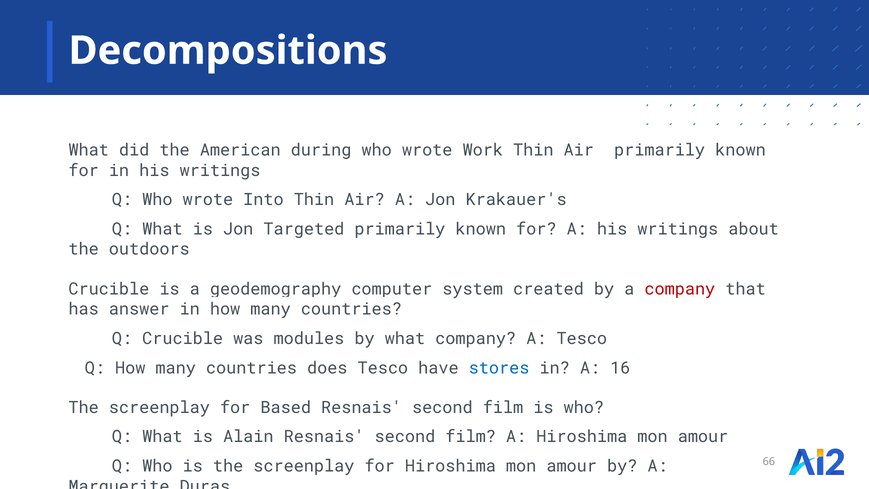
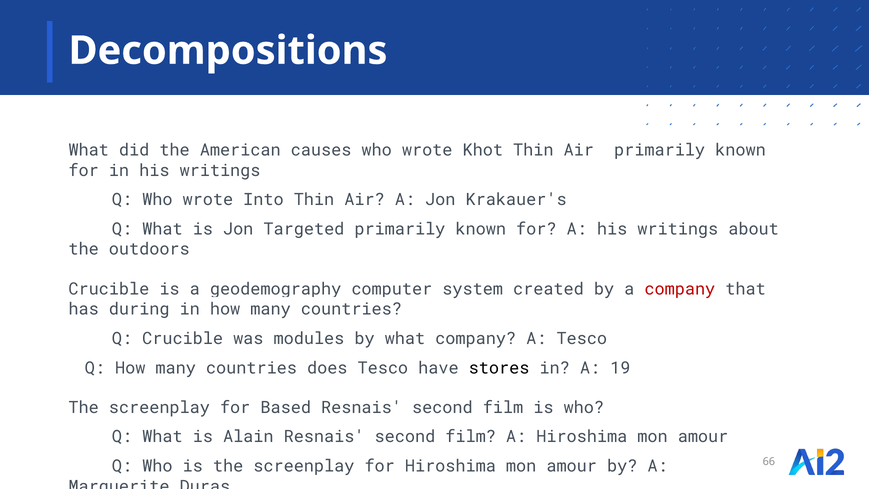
during: during -> causes (321, 150)
Work: Work -> Khot (483, 150)
answer: answer -> during (139, 309)
stores colour: blue -> black (499, 368)
16: 16 -> 19 (620, 368)
